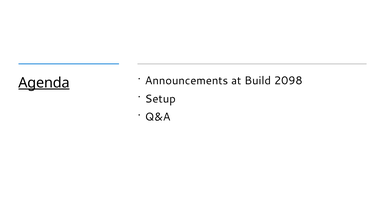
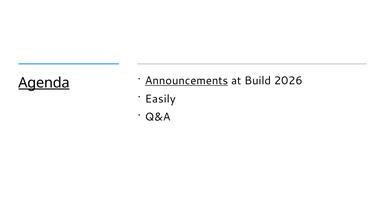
Announcements underline: none -> present (187, 80)
2098: 2098 -> 2026 (288, 80)
Setup: Setup -> Easily (160, 99)
